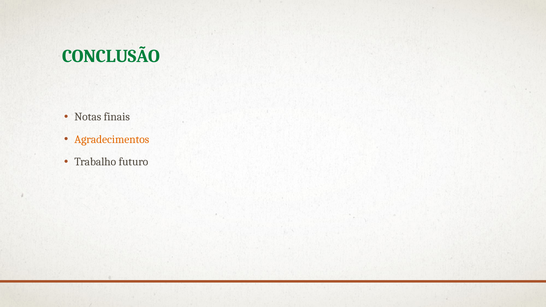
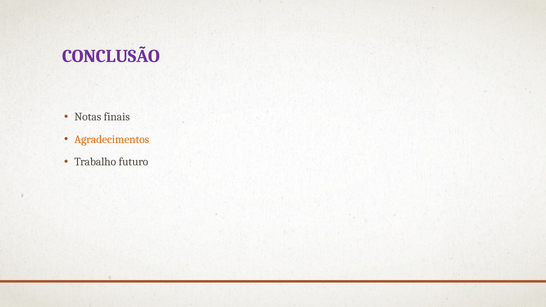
CONCLUSÃO colour: green -> purple (111, 56)
